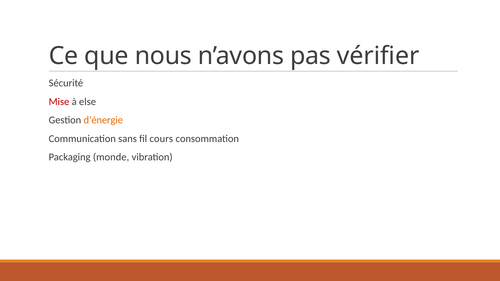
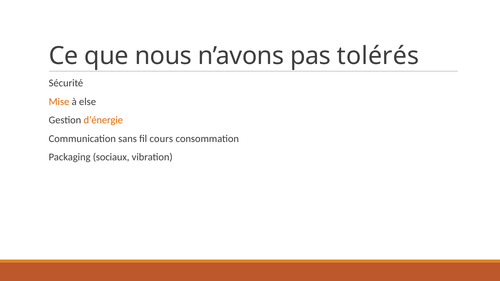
vérifier: vérifier -> tolérés (378, 56)
Mise colour: red -> orange (59, 102)
monde: monde -> sociaux (111, 157)
